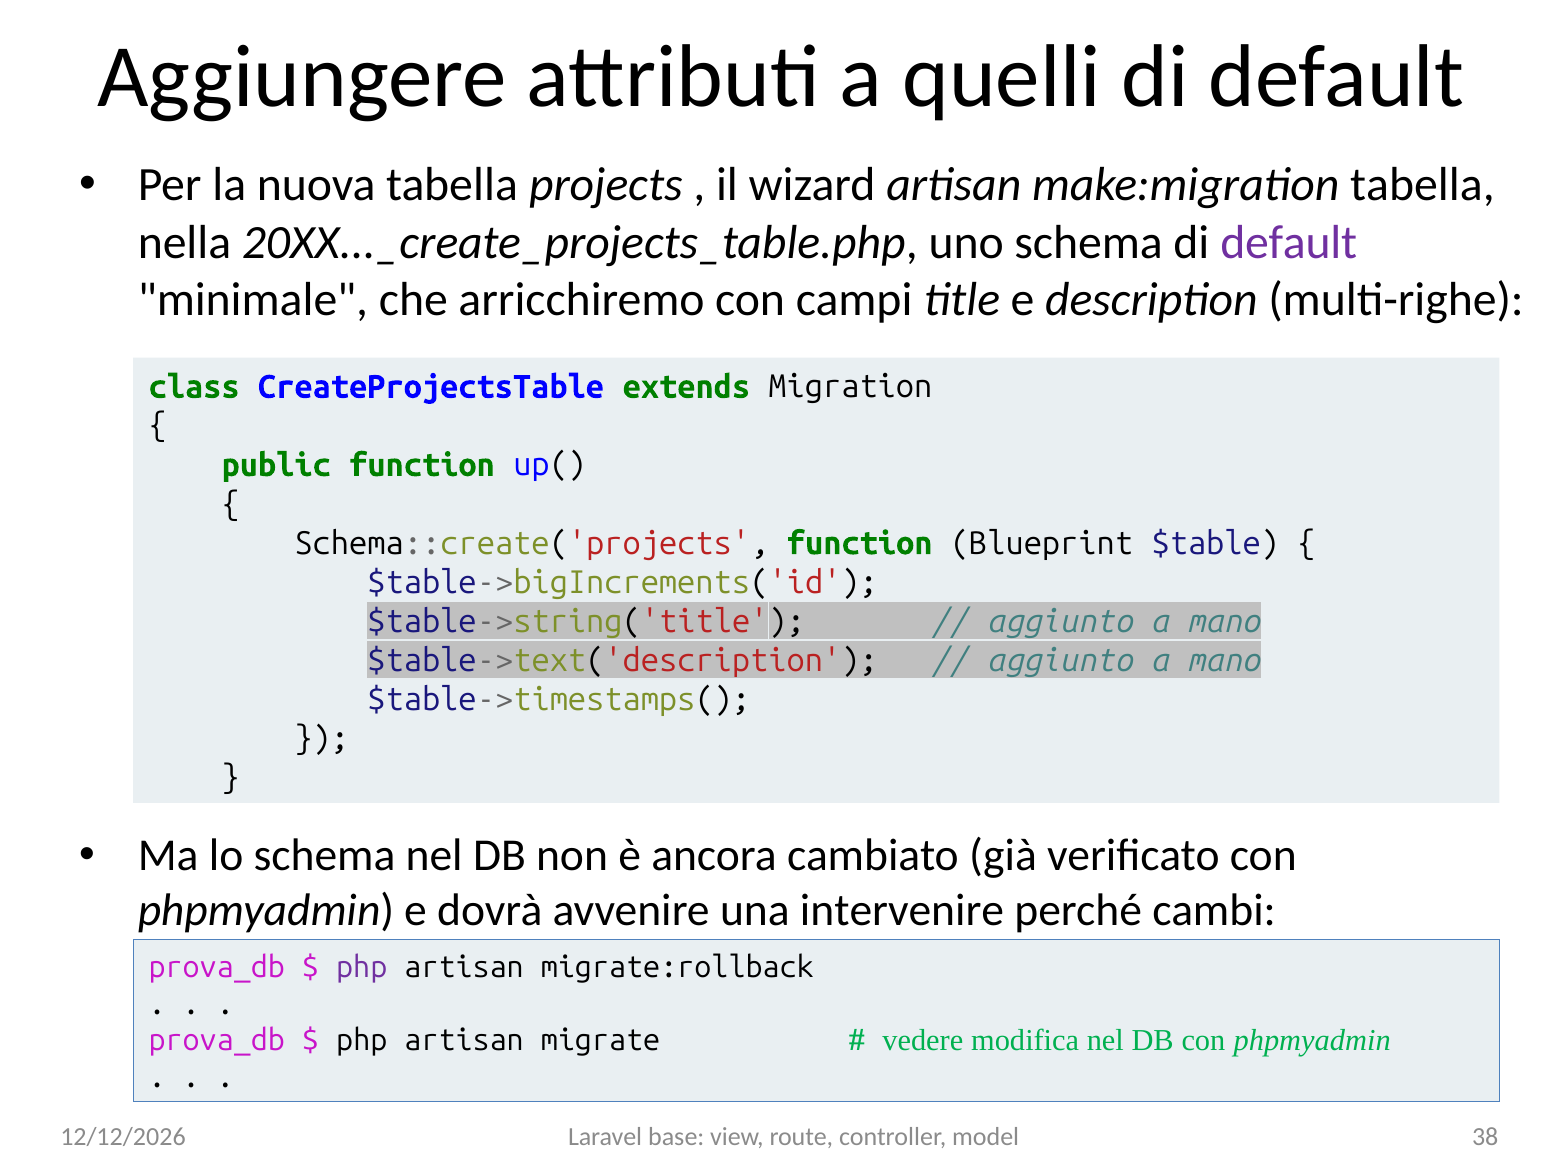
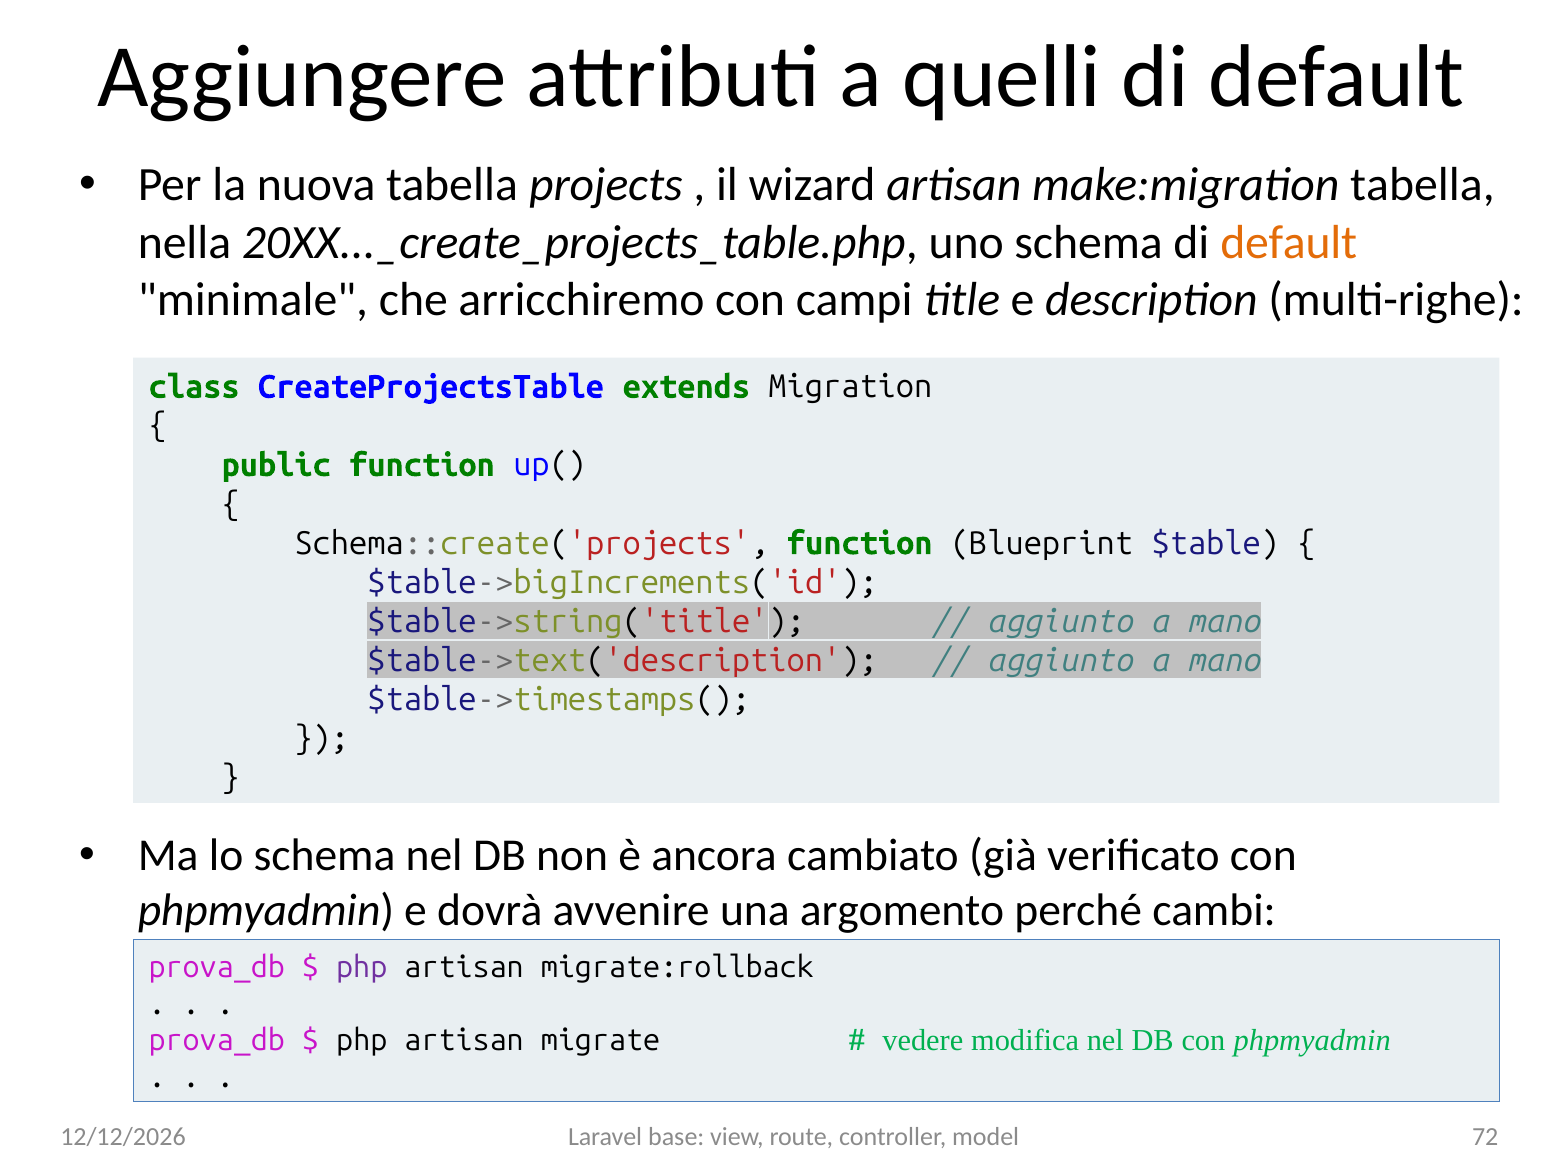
default colour: purple -> orange (1289, 242)
intervenire: intervenire -> argomento (902, 910)
38: 38 -> 72 (1485, 1136)
